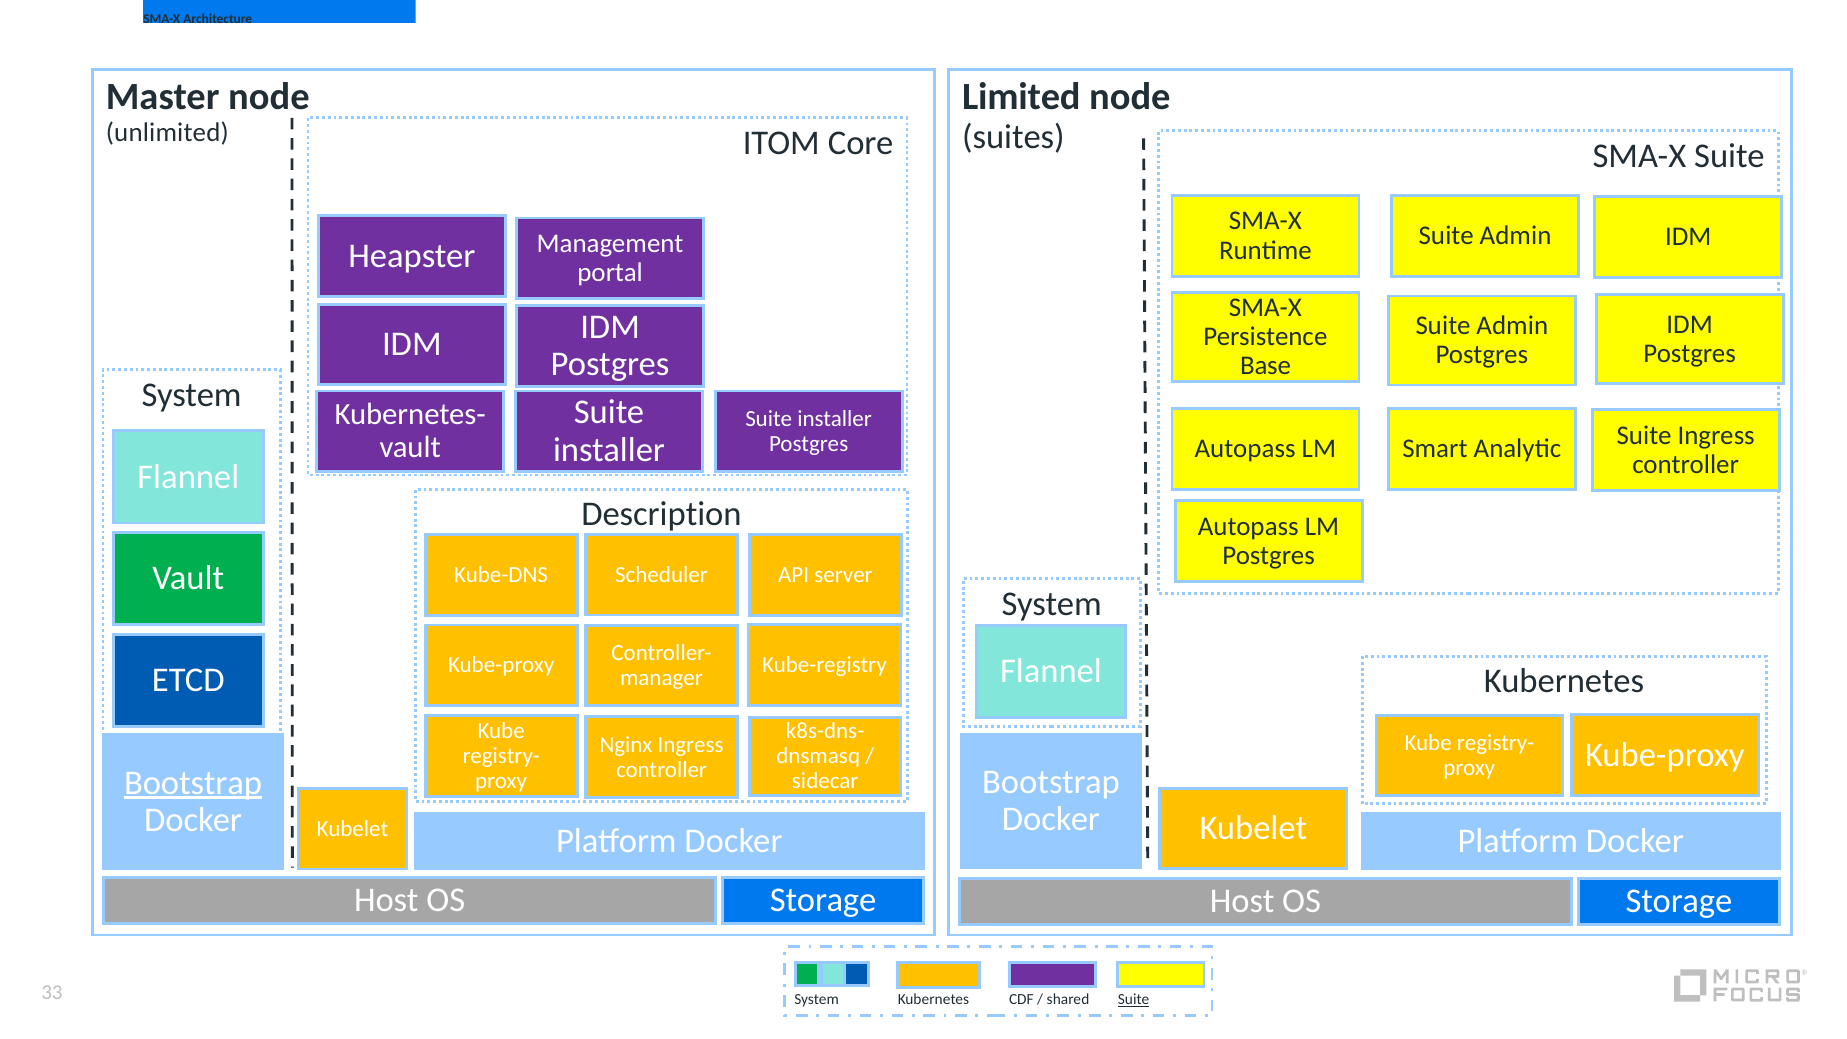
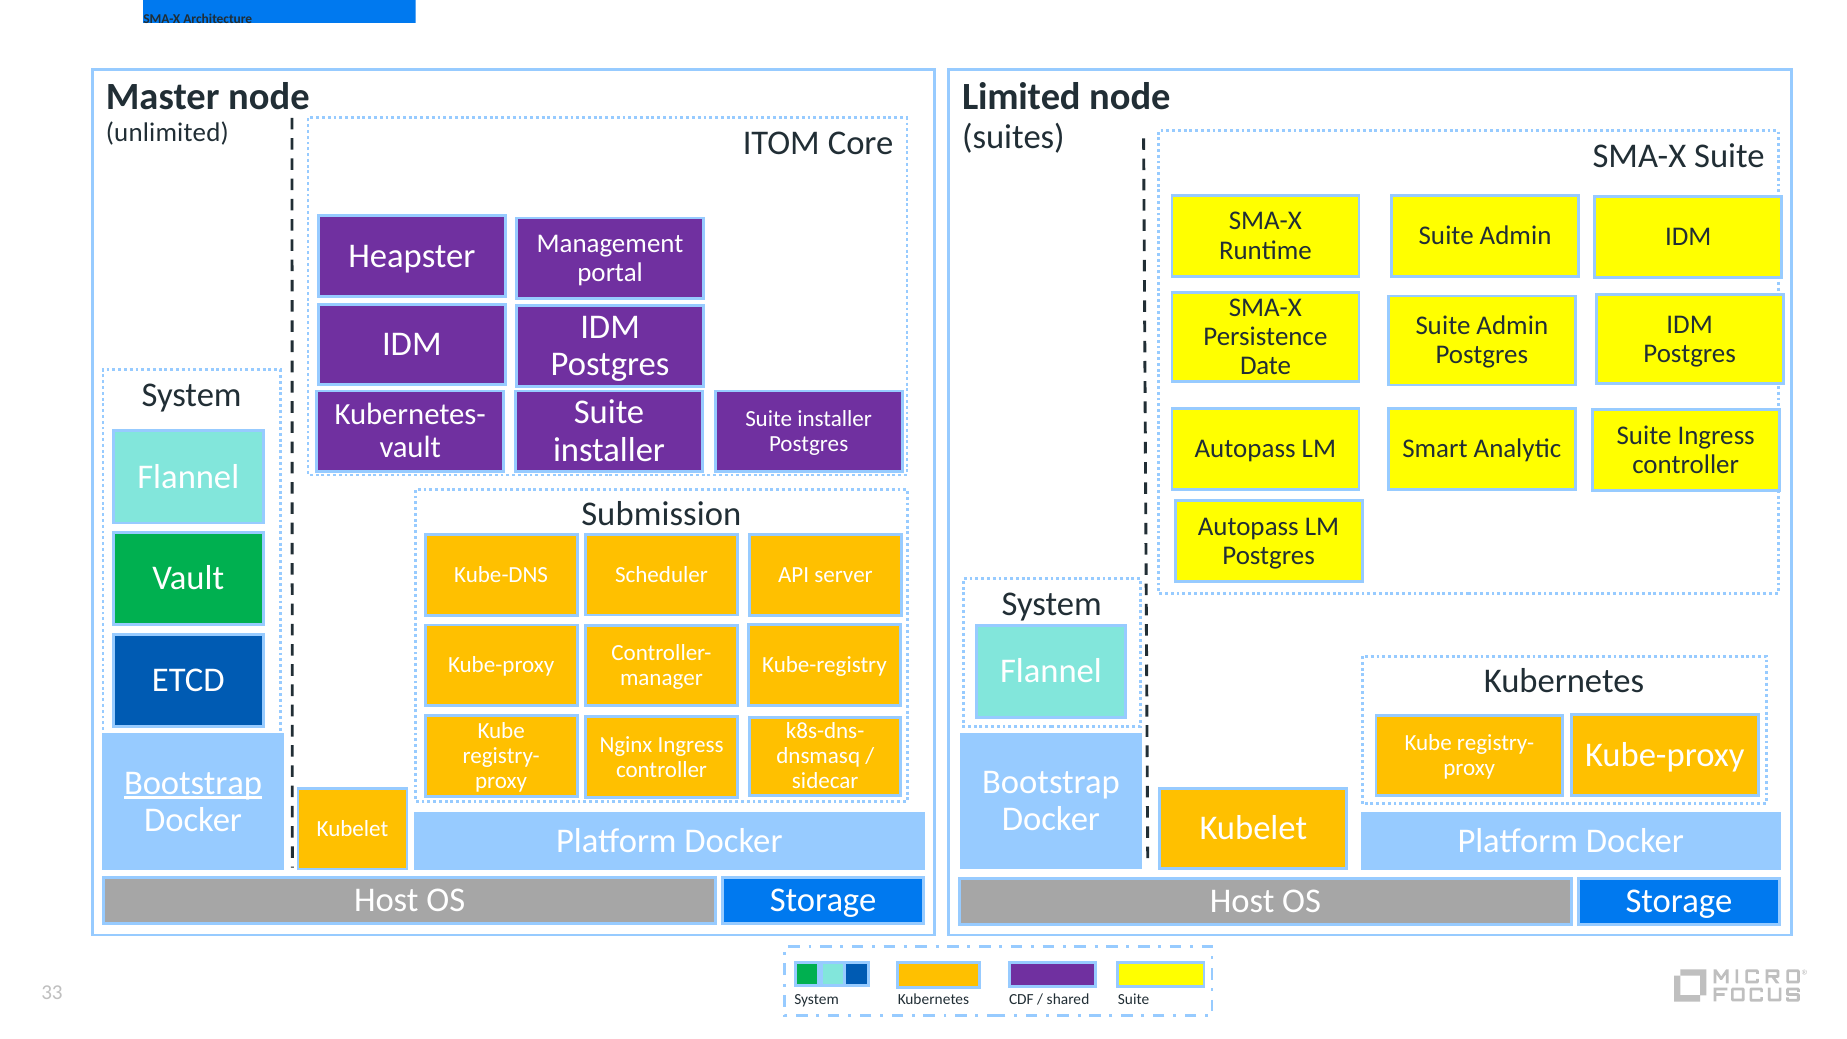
Base: Base -> Date (1266, 366)
Description: Description -> Submission (661, 514)
Suite underline: present -> none (1134, 1000)
